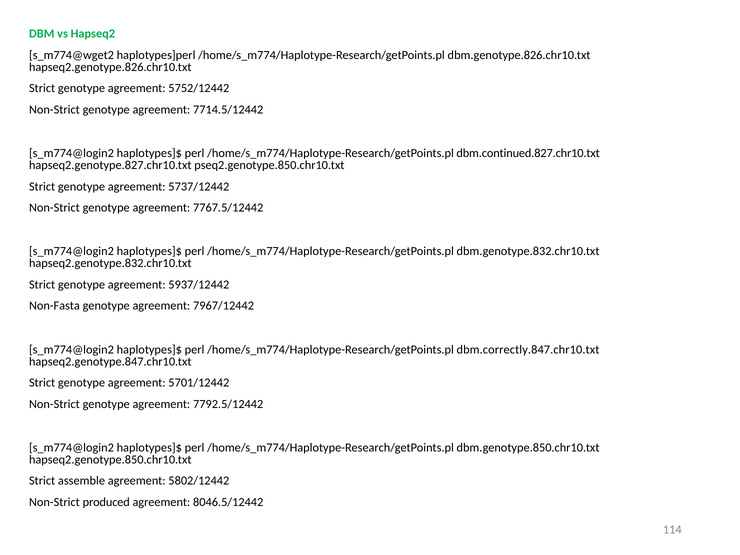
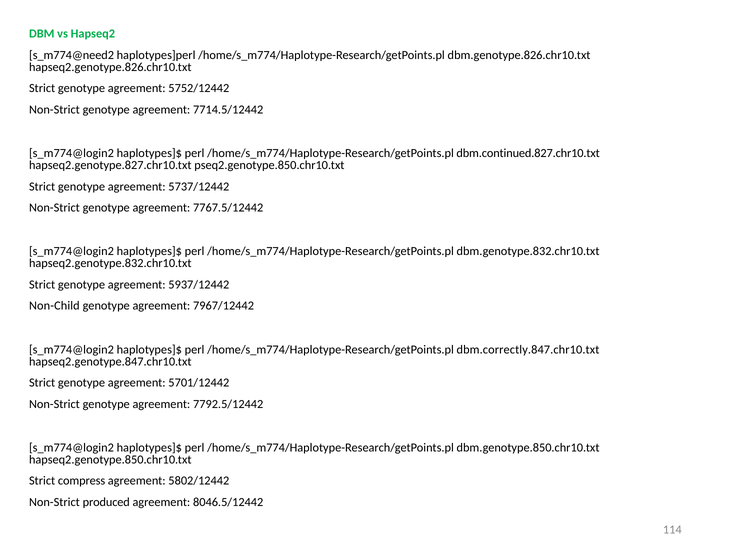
s_m774@wget2: s_m774@wget2 -> s_m774@need2 (72, 55)
Non-Fasta: Non-Fasta -> Non-Child (54, 306)
assemble: assemble -> compress (82, 481)
